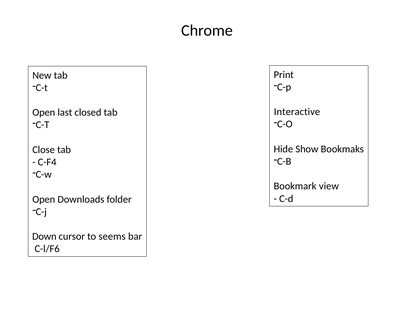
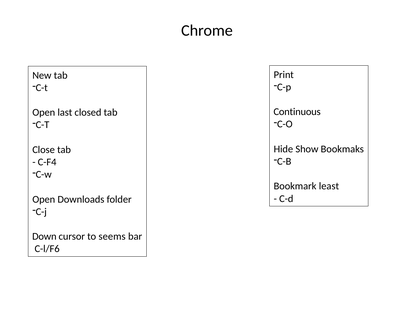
Interactive: Interactive -> Continuous (297, 112)
view: view -> least (329, 187)
